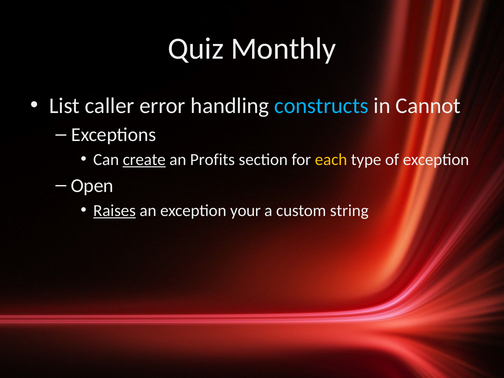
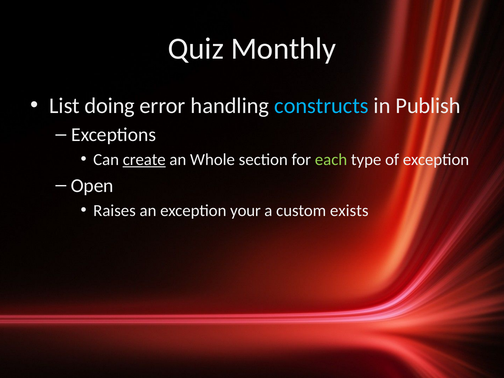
caller: caller -> doing (110, 106)
Cannot: Cannot -> Publish (428, 106)
Profits: Profits -> Whole (212, 160)
each colour: yellow -> light green (331, 160)
Raises underline: present -> none (114, 211)
string: string -> exists (349, 211)
